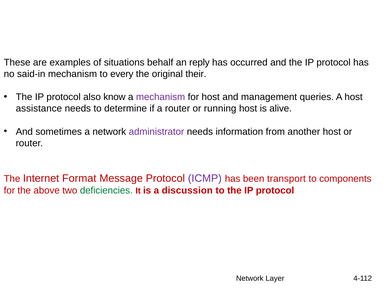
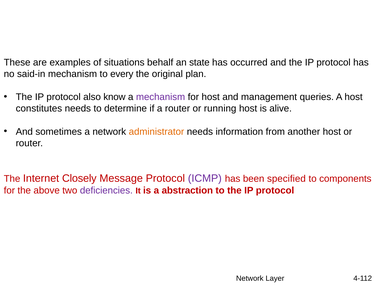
reply: reply -> state (199, 62)
their: their -> plan (196, 74)
assistance: assistance -> constitutes (39, 109)
administrator colour: purple -> orange (156, 132)
Format: Format -> Closely (79, 178)
transport: transport -> specified (286, 179)
deficiencies colour: green -> purple (106, 190)
discussion: discussion -> abstraction (187, 190)
